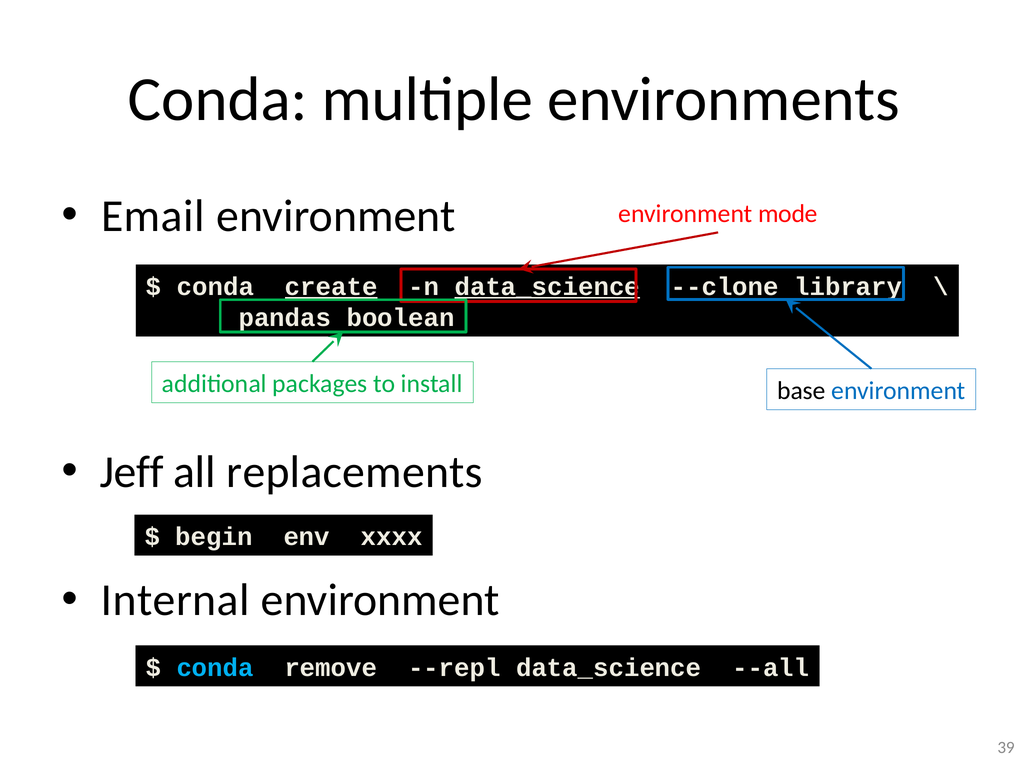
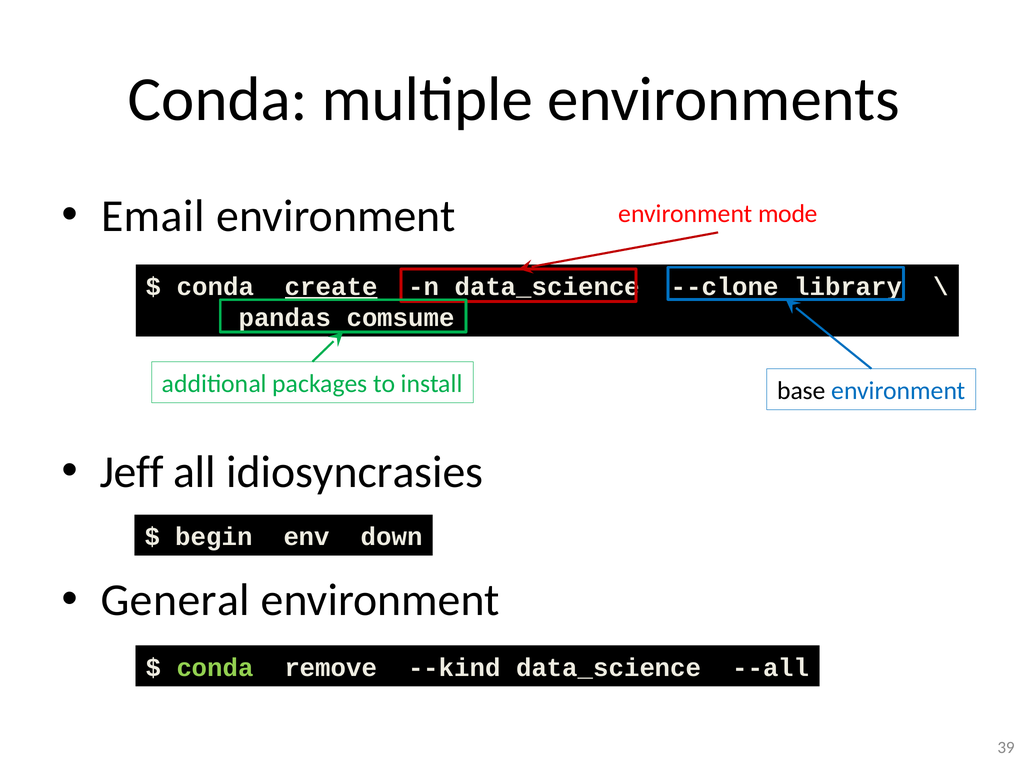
data_science underline: present -> none (547, 287)
boolean: boolean -> comsume (401, 318)
replacements: replacements -> idiosyncrasies (355, 472)
xxxx: xxxx -> down (392, 537)
Internal: Internal -> General (175, 600)
conda colour: light blue -> light green (215, 667)
--repl: --repl -> --kind (454, 667)
